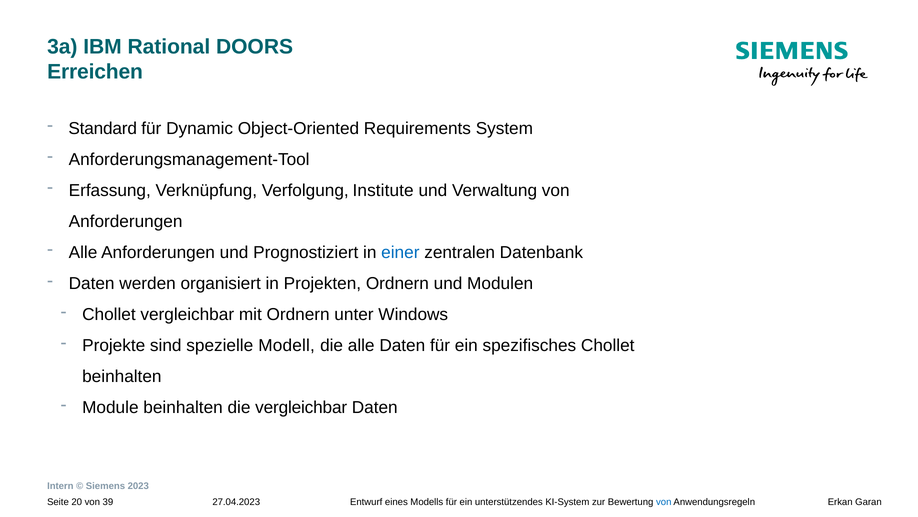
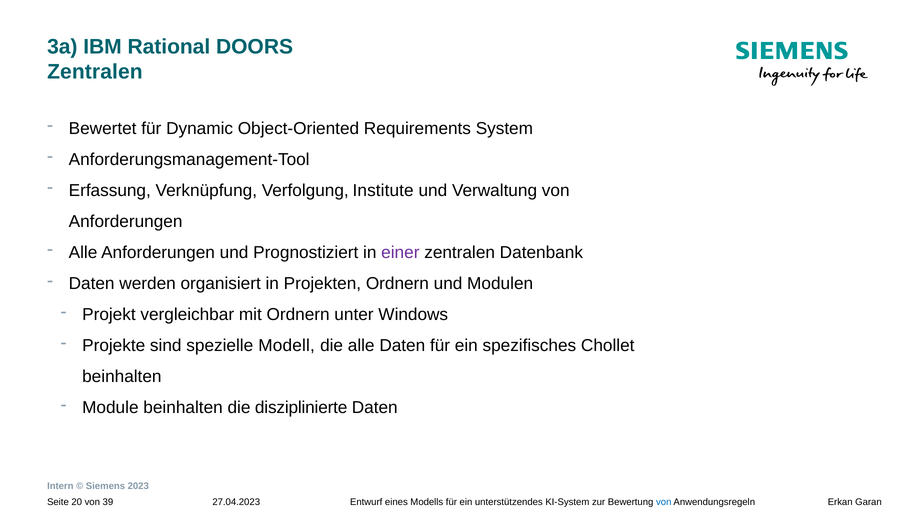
Erreichen: Erreichen -> Zentralen (95, 72)
Standard: Standard -> Bewertet (103, 128)
einer colour: blue -> purple (400, 252)
Chollet: Chollet -> Projekt (109, 314)
die vergleichbar: vergleichbar -> disziplinierte (301, 407)
